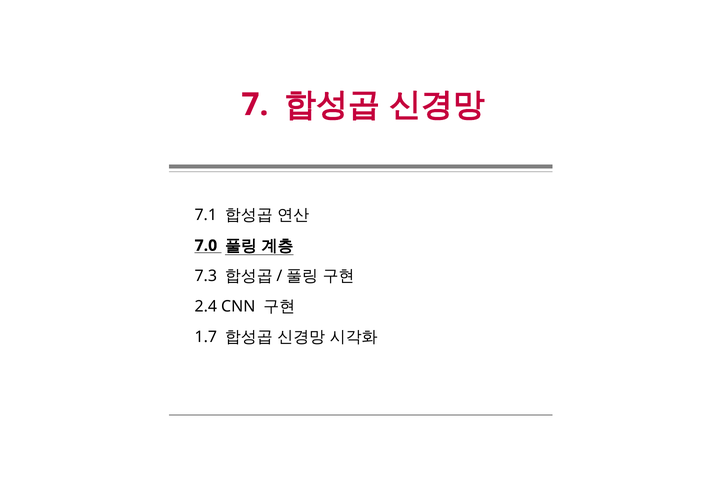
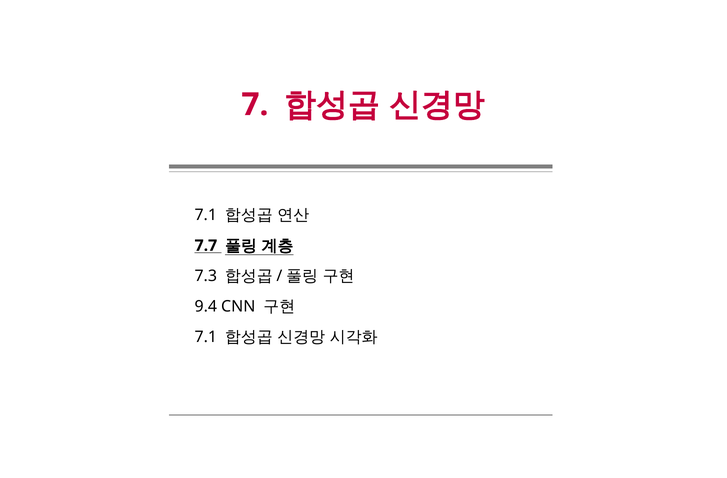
7.0: 7.0 -> 7.7 (206, 245)
2.4: 2.4 -> 9.4 (206, 306)
1.7: 1.7 -> 7.1 (206, 337)
